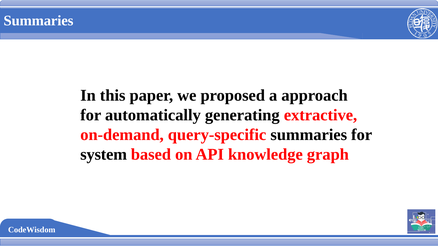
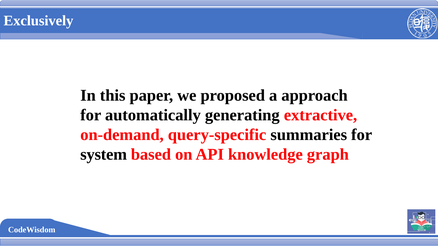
Summaries: Summaries -> Exclusively (38, 21)
